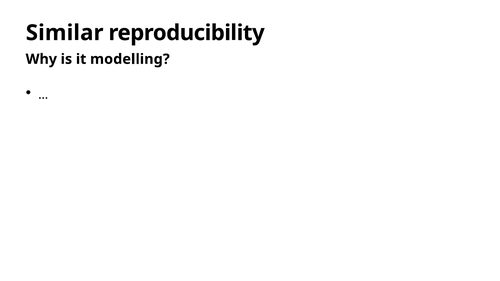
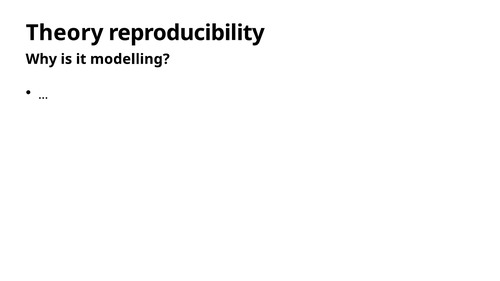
Similar: Similar -> Theory (65, 33)
